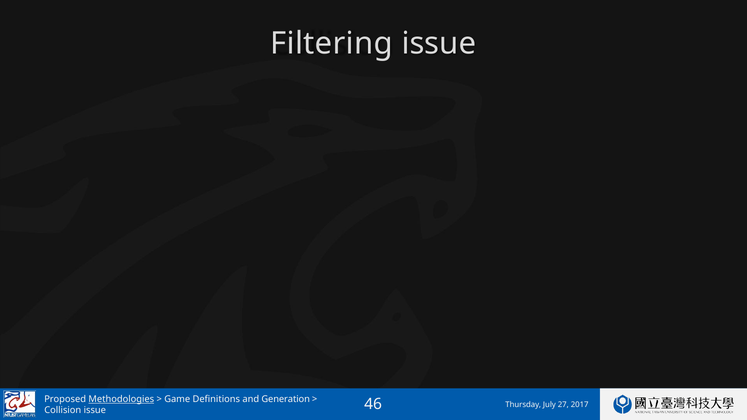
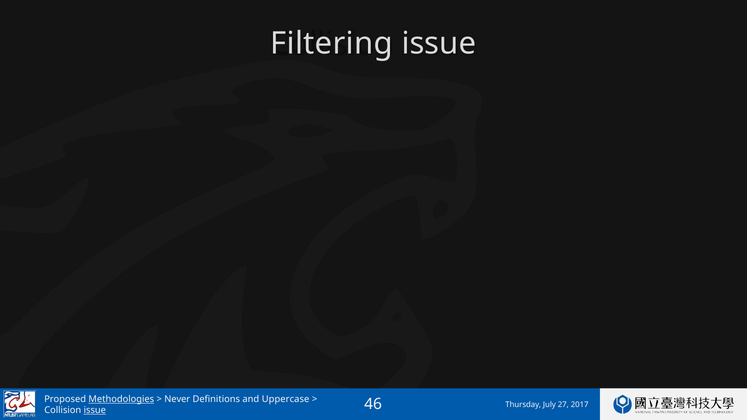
Game: Game -> Never (177, 399)
Generation: Generation -> Uppercase (286, 399)
issue underline: none -> present (95, 411)
